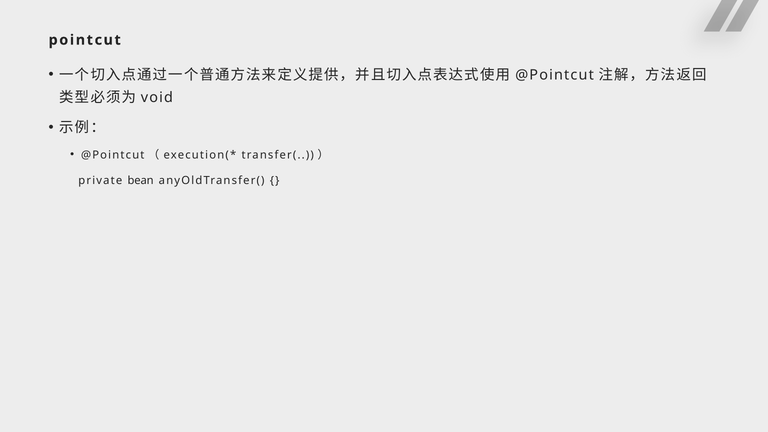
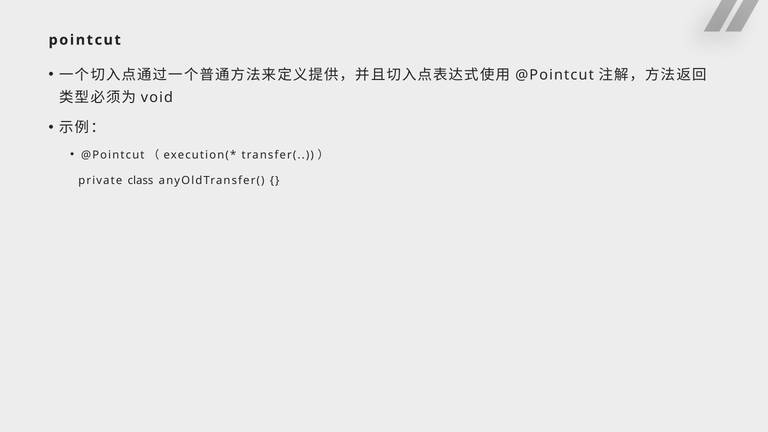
bean: bean -> class (141, 180)
